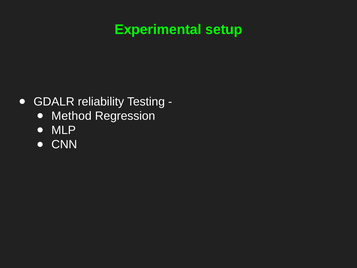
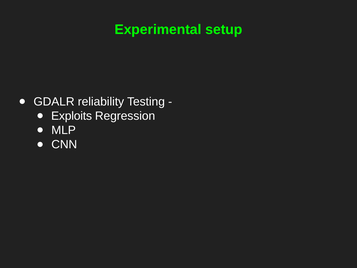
Method: Method -> Exploits (72, 116)
